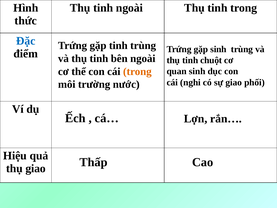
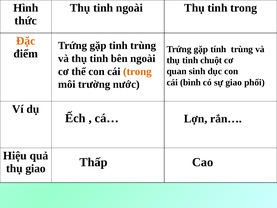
Đặc colour: blue -> orange (26, 41)
gặp sinh: sinh -> tính (218, 49)
nghi: nghi -> bình (190, 82)
